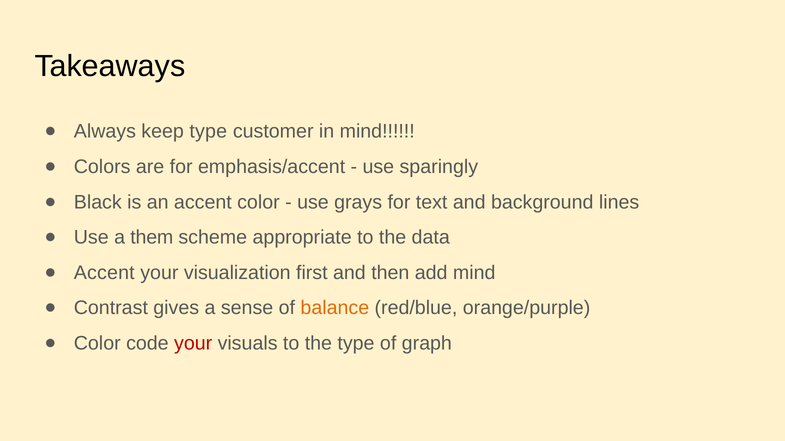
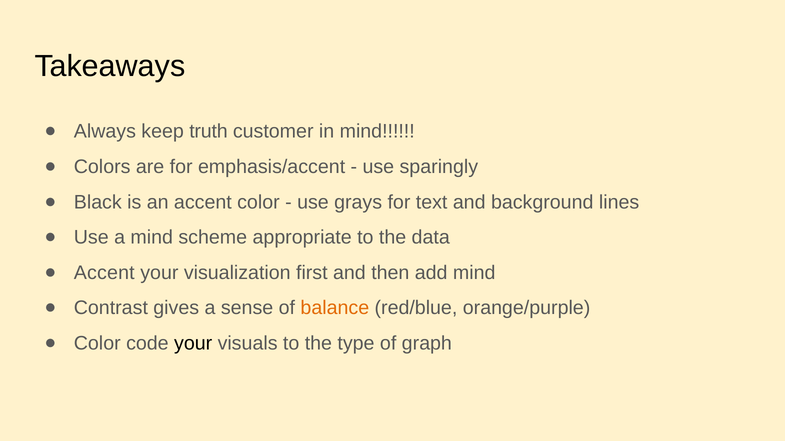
keep type: type -> truth (208, 132)
a them: them -> mind (152, 238)
your colour: red -> black (193, 344)
